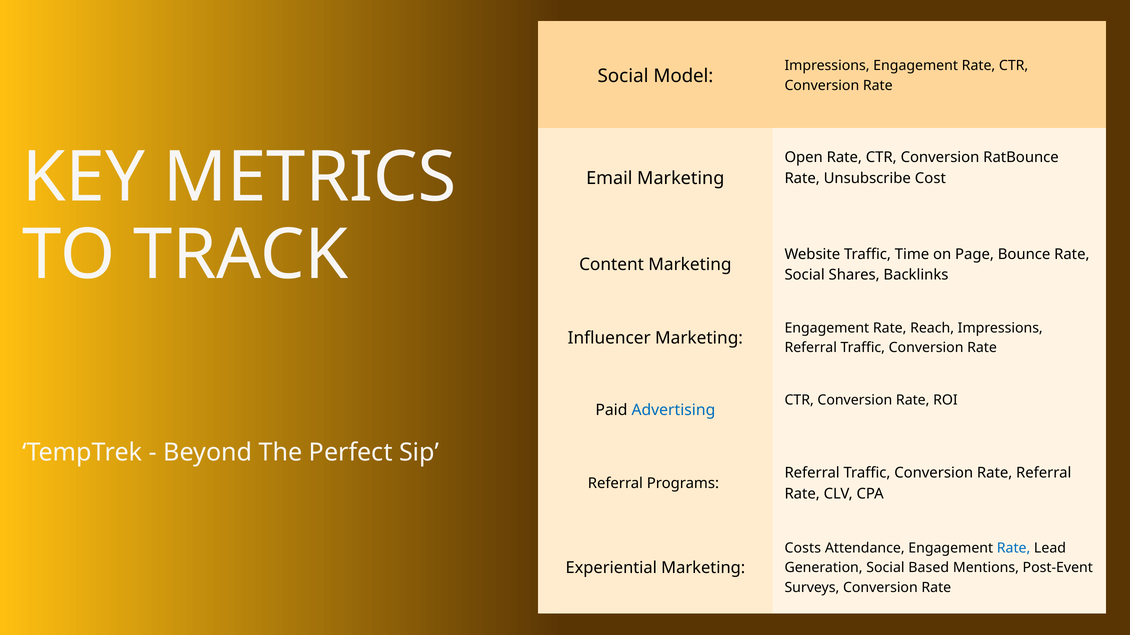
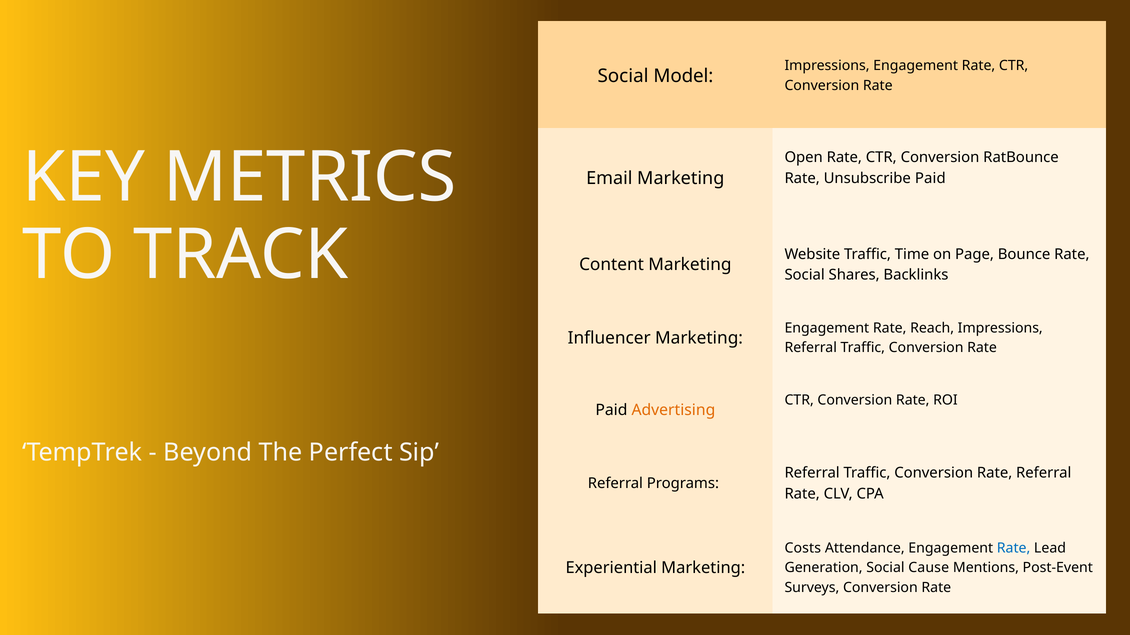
Unsubscribe Cost: Cost -> Paid (930, 178)
Advertising colour: blue -> orange (673, 410)
Based: Based -> Cause (929, 568)
